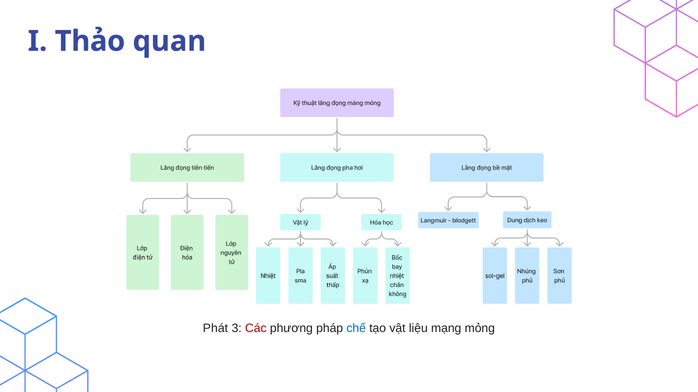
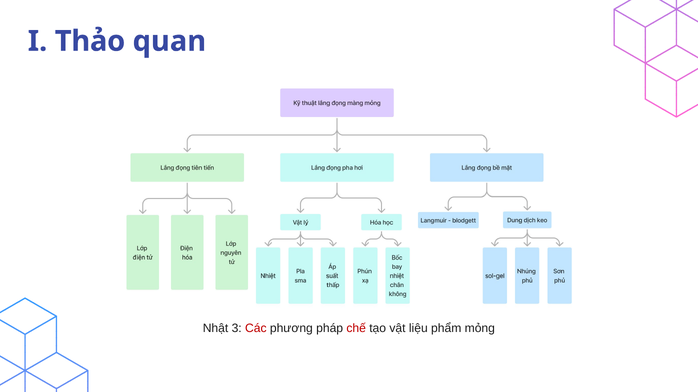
Phát: Phát -> Nhật (216, 329)
chế colour: blue -> red (356, 329)
mạng: mạng -> phẩm (446, 329)
